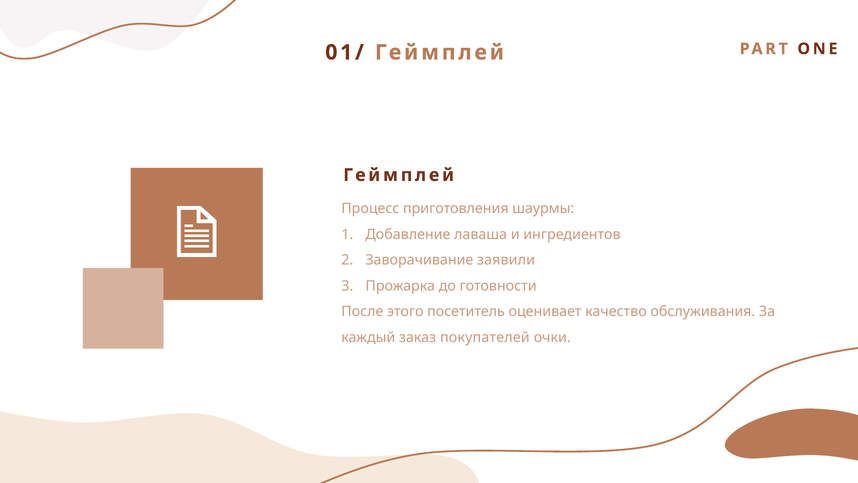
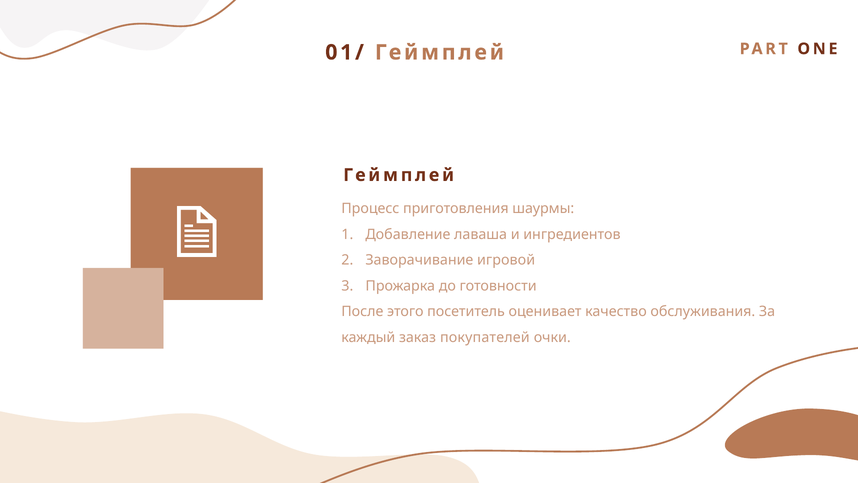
заявили: заявили -> игровой (506, 260)
